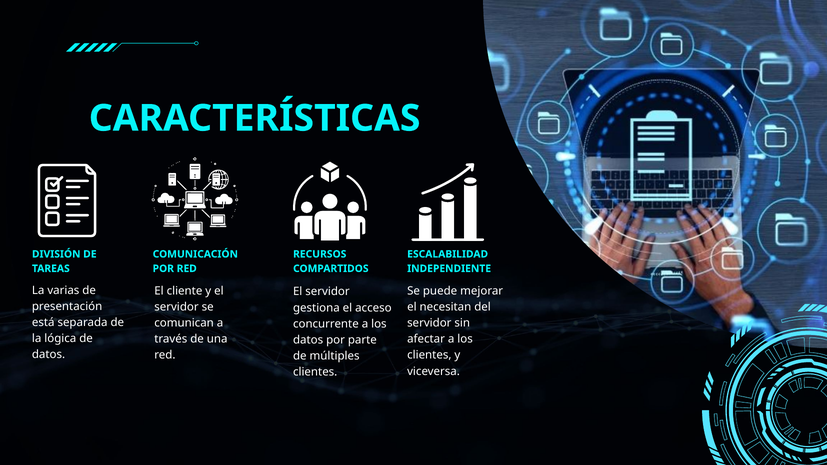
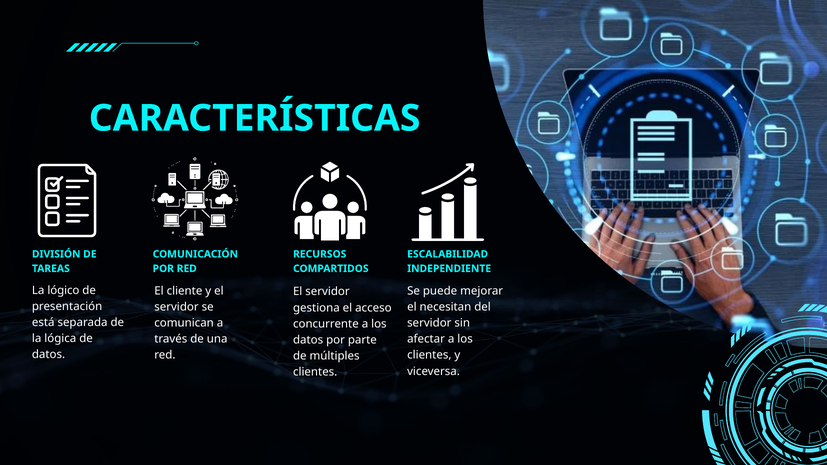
varias: varias -> lógico (63, 290)
